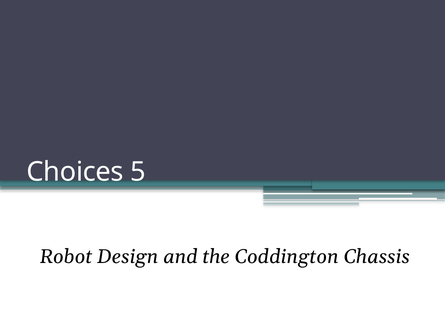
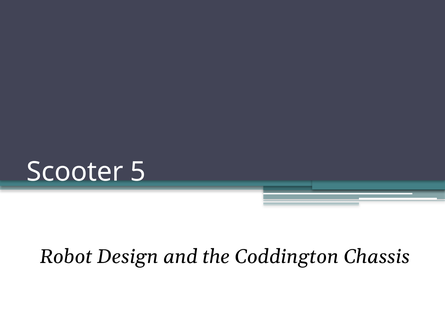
Choices: Choices -> Scooter (75, 172)
